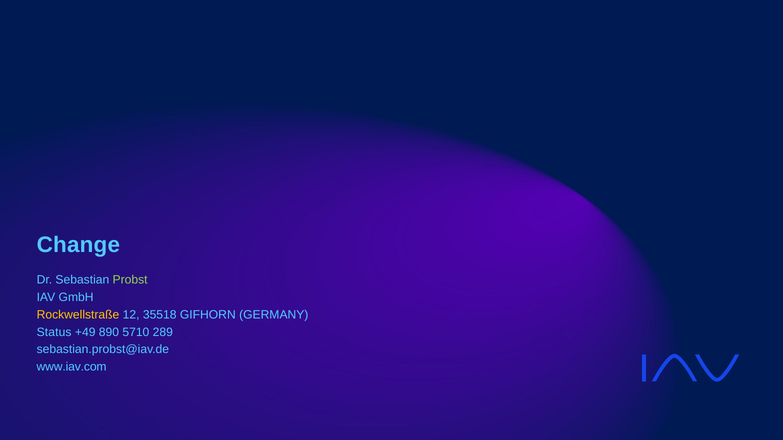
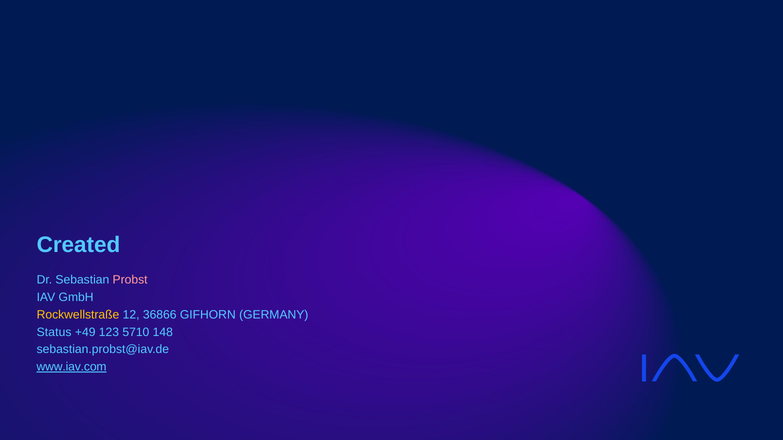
Change: Change -> Created (78, 245)
Probst colour: light green -> pink (130, 280)
35518: 35518 -> 36866 (160, 315)
890: 890 -> 123 (109, 332)
289: 289 -> 148 (163, 332)
www.iav.com underline: none -> present (72, 367)
